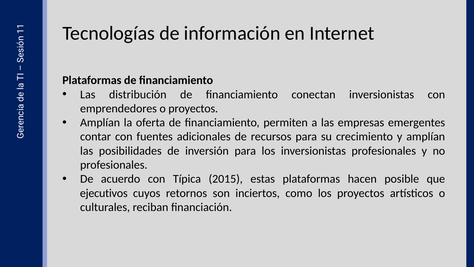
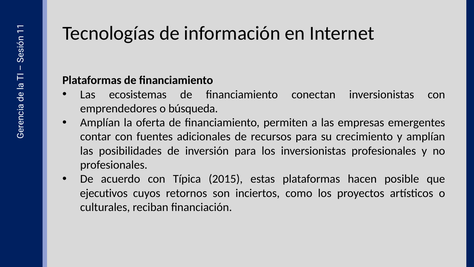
distribución: distribución -> ecosistemas (138, 94)
o proyectos: proyectos -> búsqueda (193, 108)
